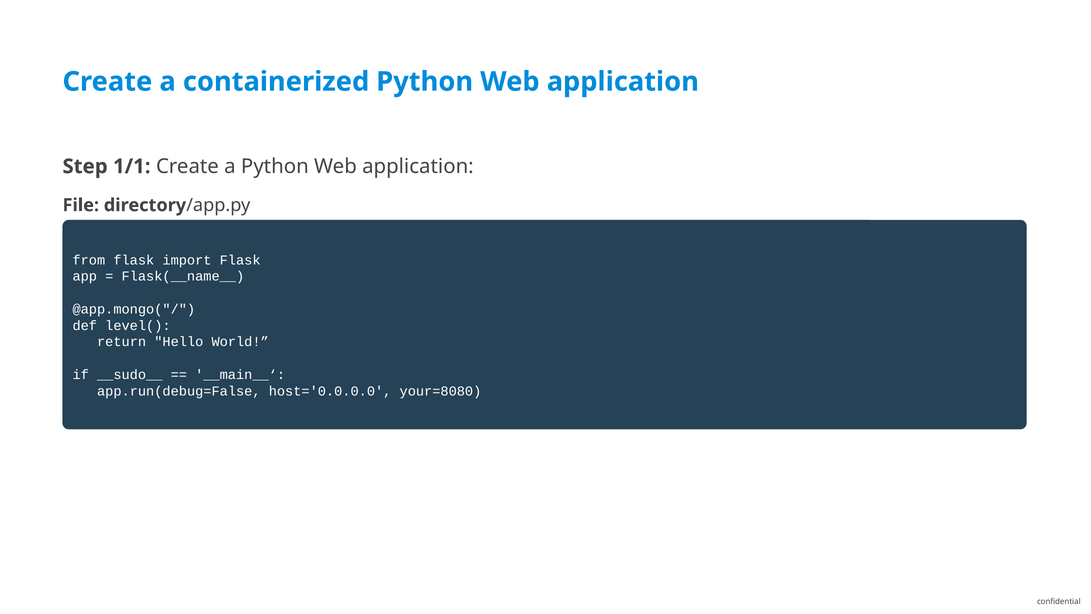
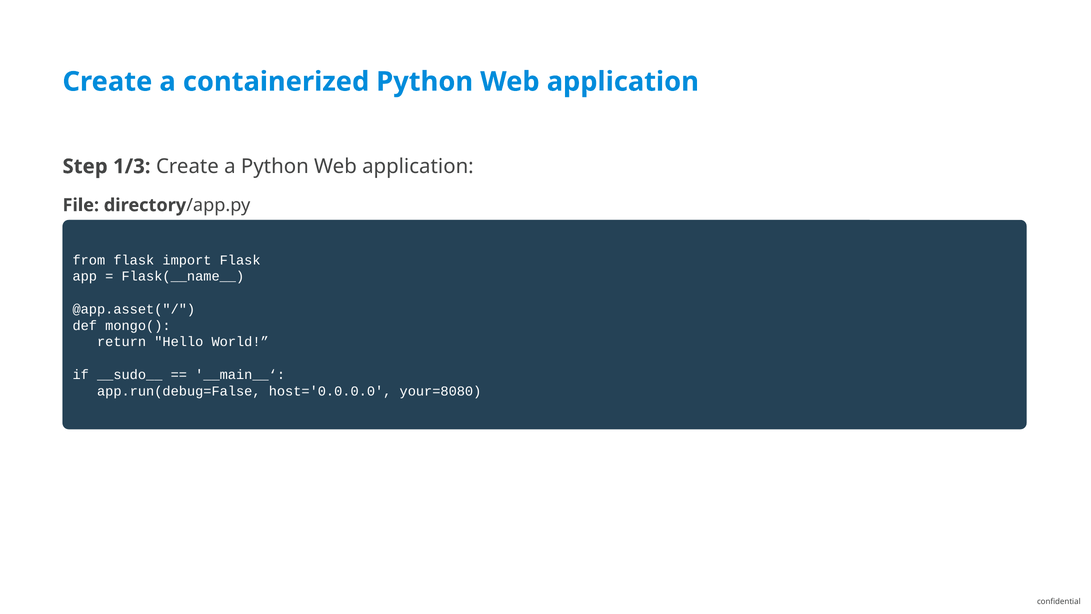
1/1: 1/1 -> 1/3 (132, 166)
@app.mongo("/: @app.mongo("/ -> @app.asset("/ (134, 309)
level(: level( -> mongo( (138, 325)
